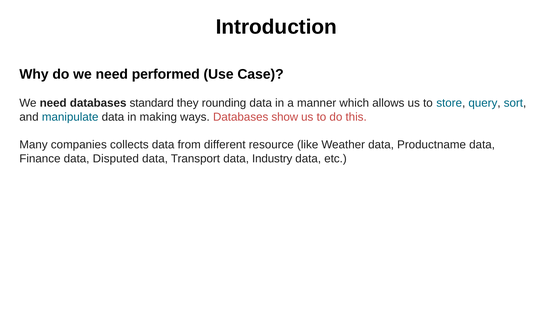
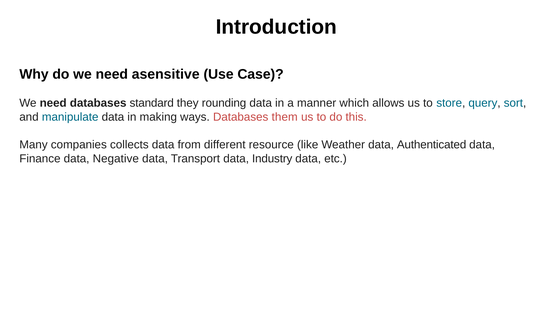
performed: performed -> asensitive (166, 74)
show: show -> them (285, 117)
Productname: Productname -> Authenticated (432, 145)
Disputed: Disputed -> Negative (116, 159)
